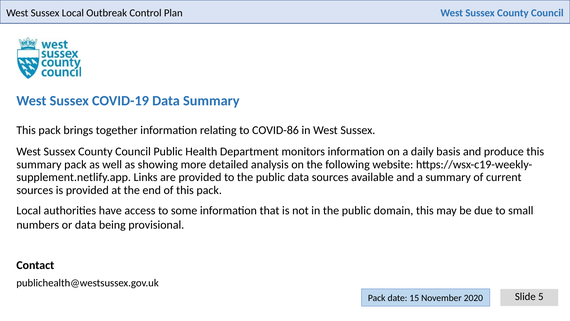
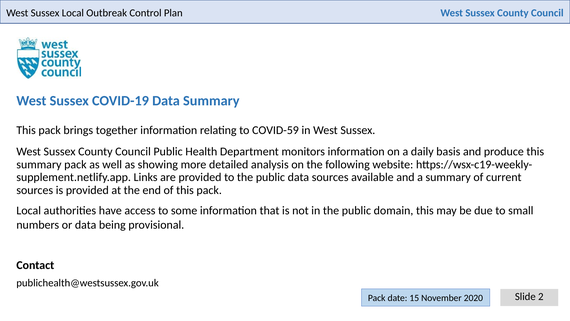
COVID-86: COVID-86 -> COVID-59 (275, 130)
5: 5 -> 2 (541, 296)
